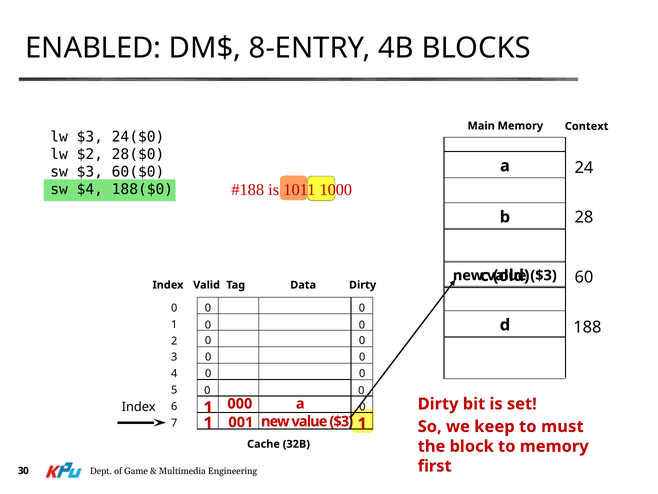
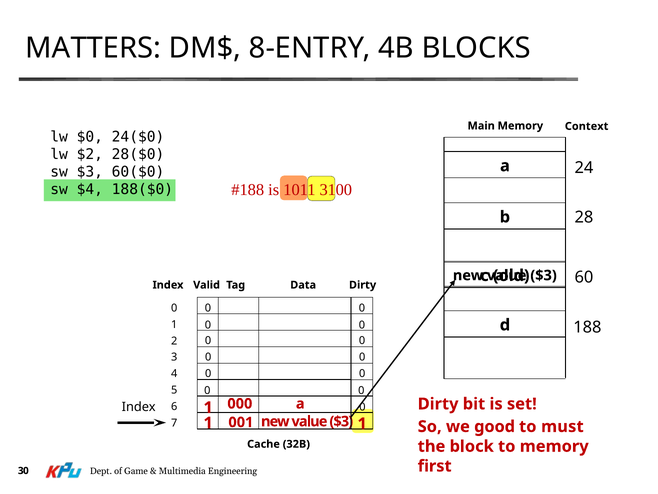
ENABLED: ENABLED -> MATTERS (93, 48)
lw $3: $3 -> $0 (90, 137)
1000: 1000 -> 3100 (336, 190)
keep: keep -> good (495, 426)
